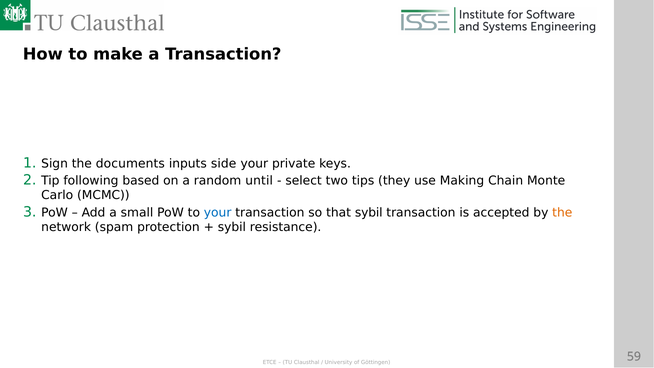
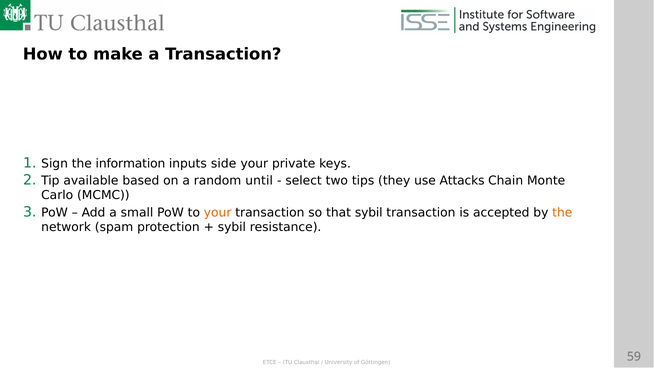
documents: documents -> information (130, 163)
following: following -> available (91, 181)
Making: Making -> Attacks (462, 181)
your colour: blue -> orange (218, 212)
